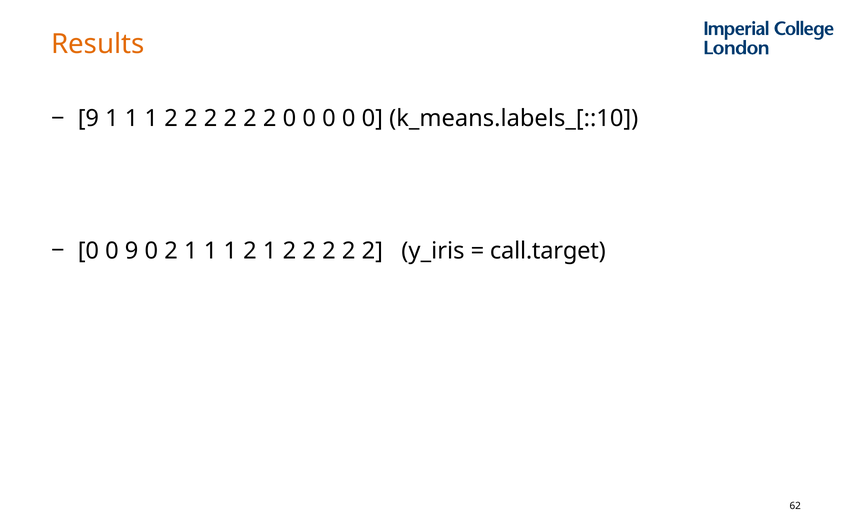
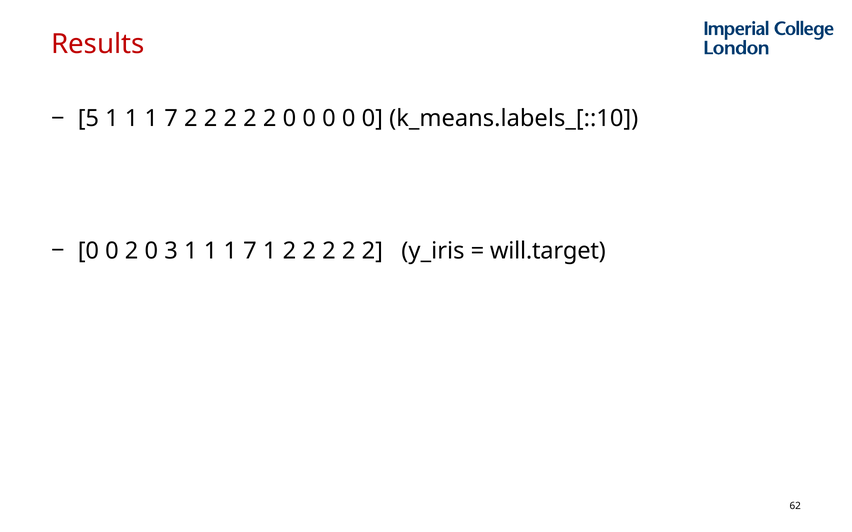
Results colour: orange -> red (98, 44)
9: 9 -> 5 (88, 119)
2: 2 -> 7 (171, 119)
0 9: 9 -> 2 (132, 251)
0 2: 2 -> 3 (171, 251)
2: 2 -> 7 (250, 251)
call.target: call.target -> will.target (548, 251)
